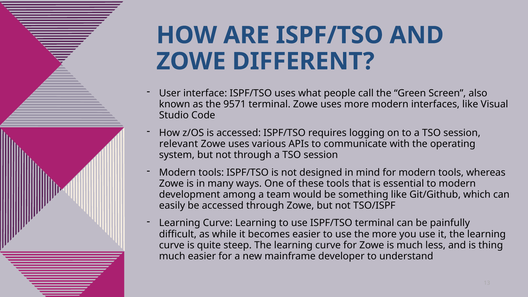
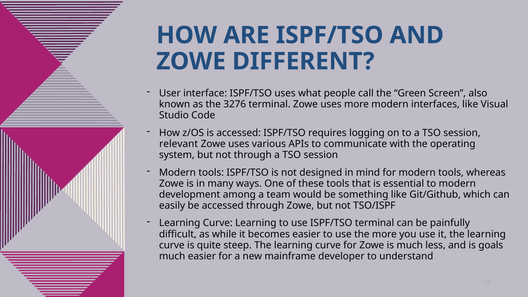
9571: 9571 -> 3276 (235, 104)
thing: thing -> goals (491, 245)
